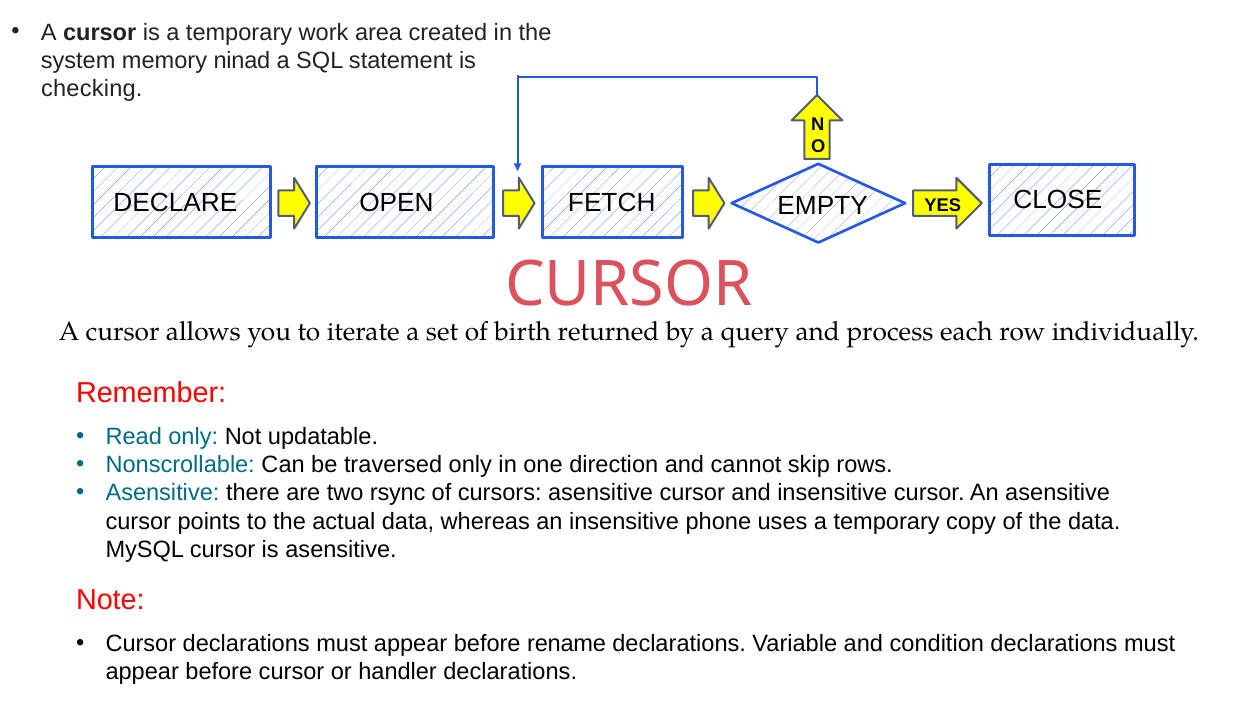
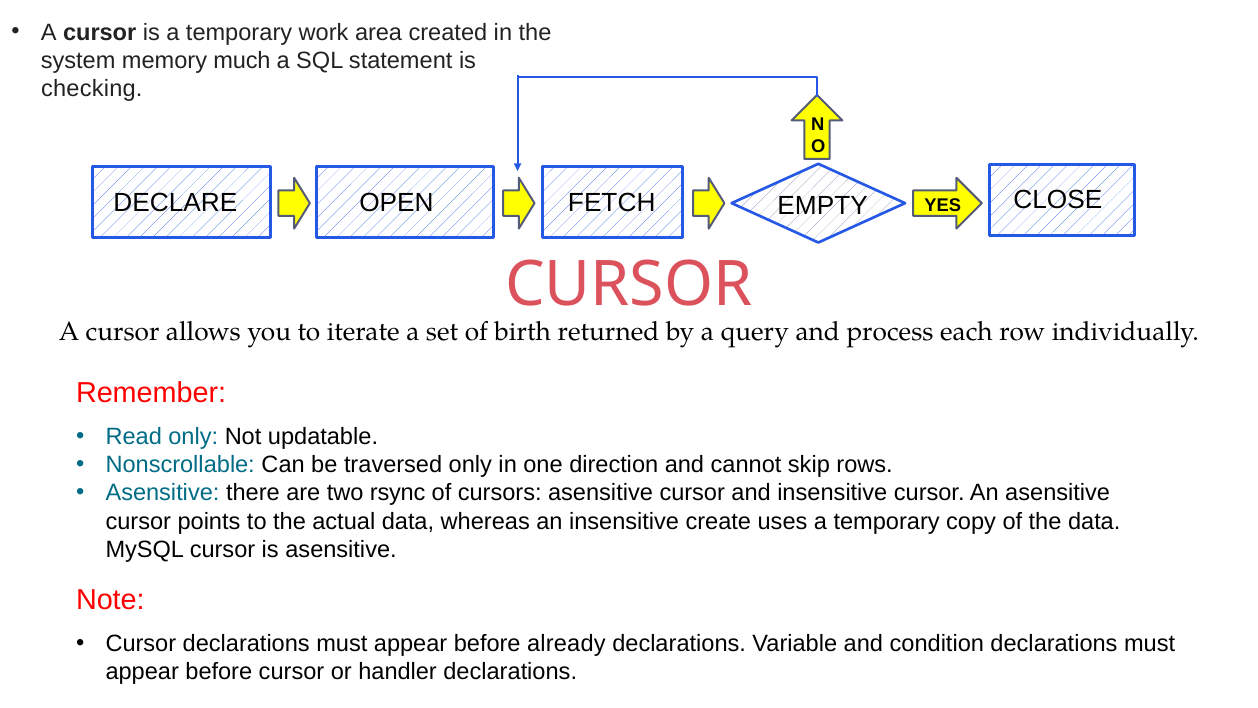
ninad: ninad -> much (242, 61)
phone: phone -> create (718, 521)
rename: rename -> already (566, 643)
